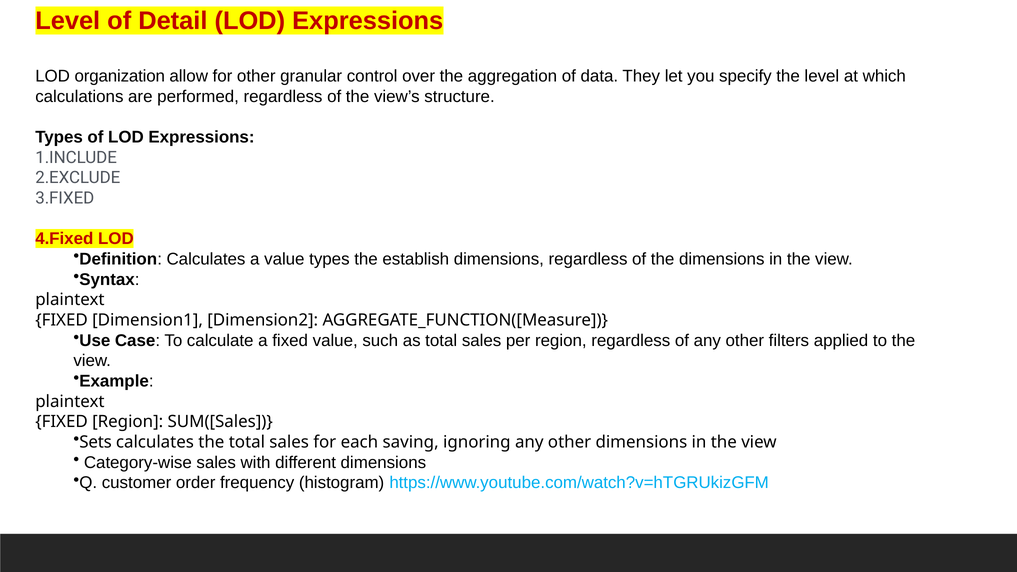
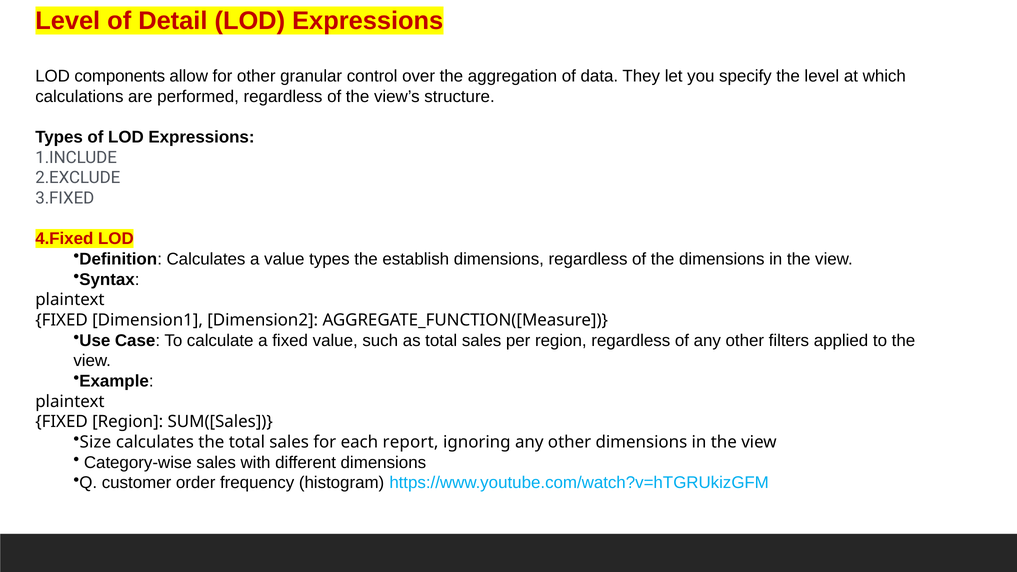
organization: organization -> components (120, 76)
Sets: Sets -> Size (95, 442)
saving: saving -> report (411, 442)
